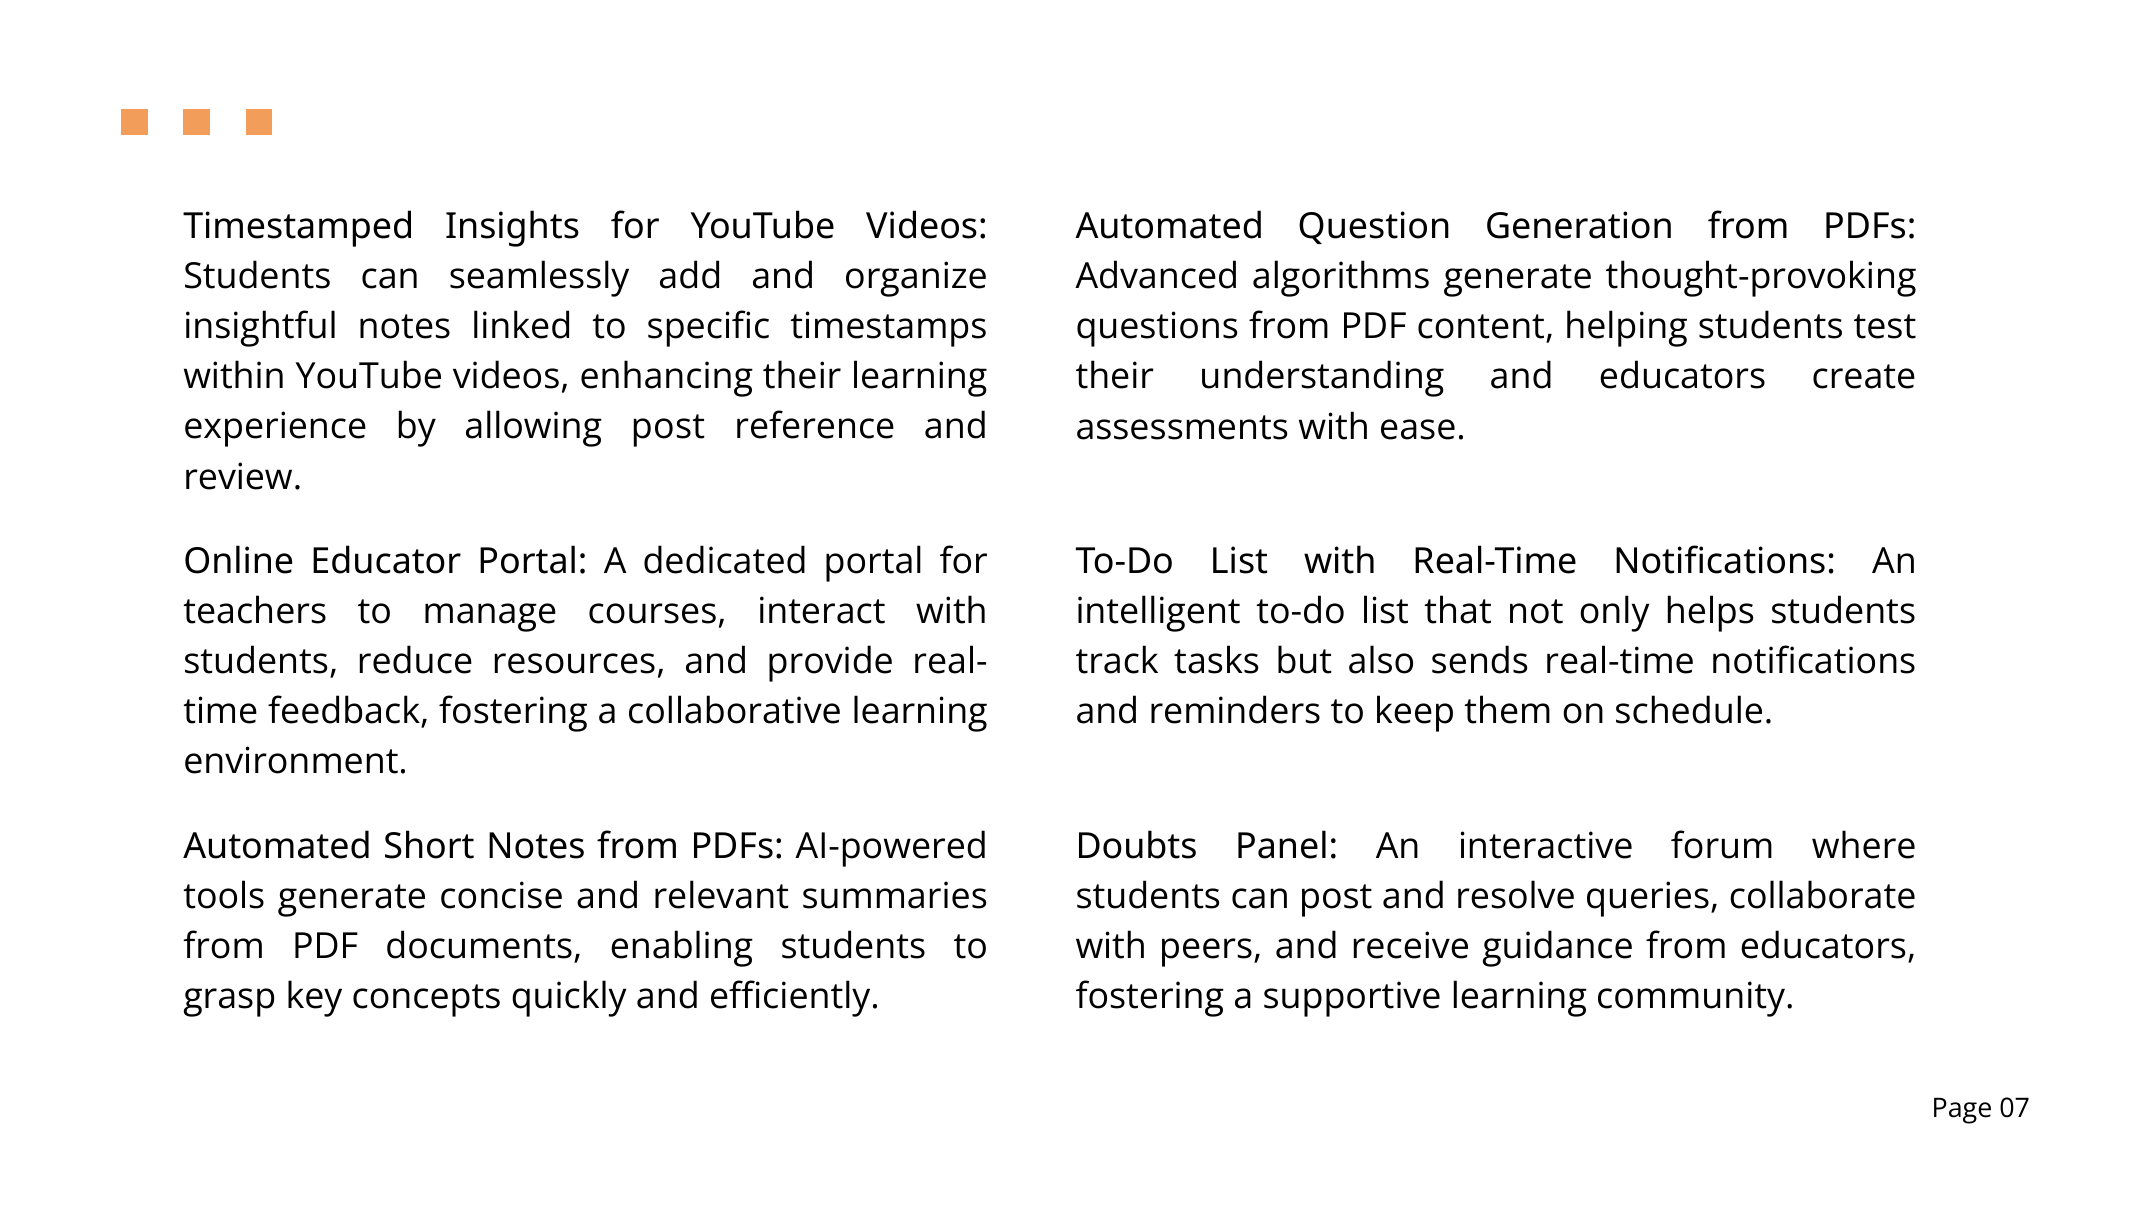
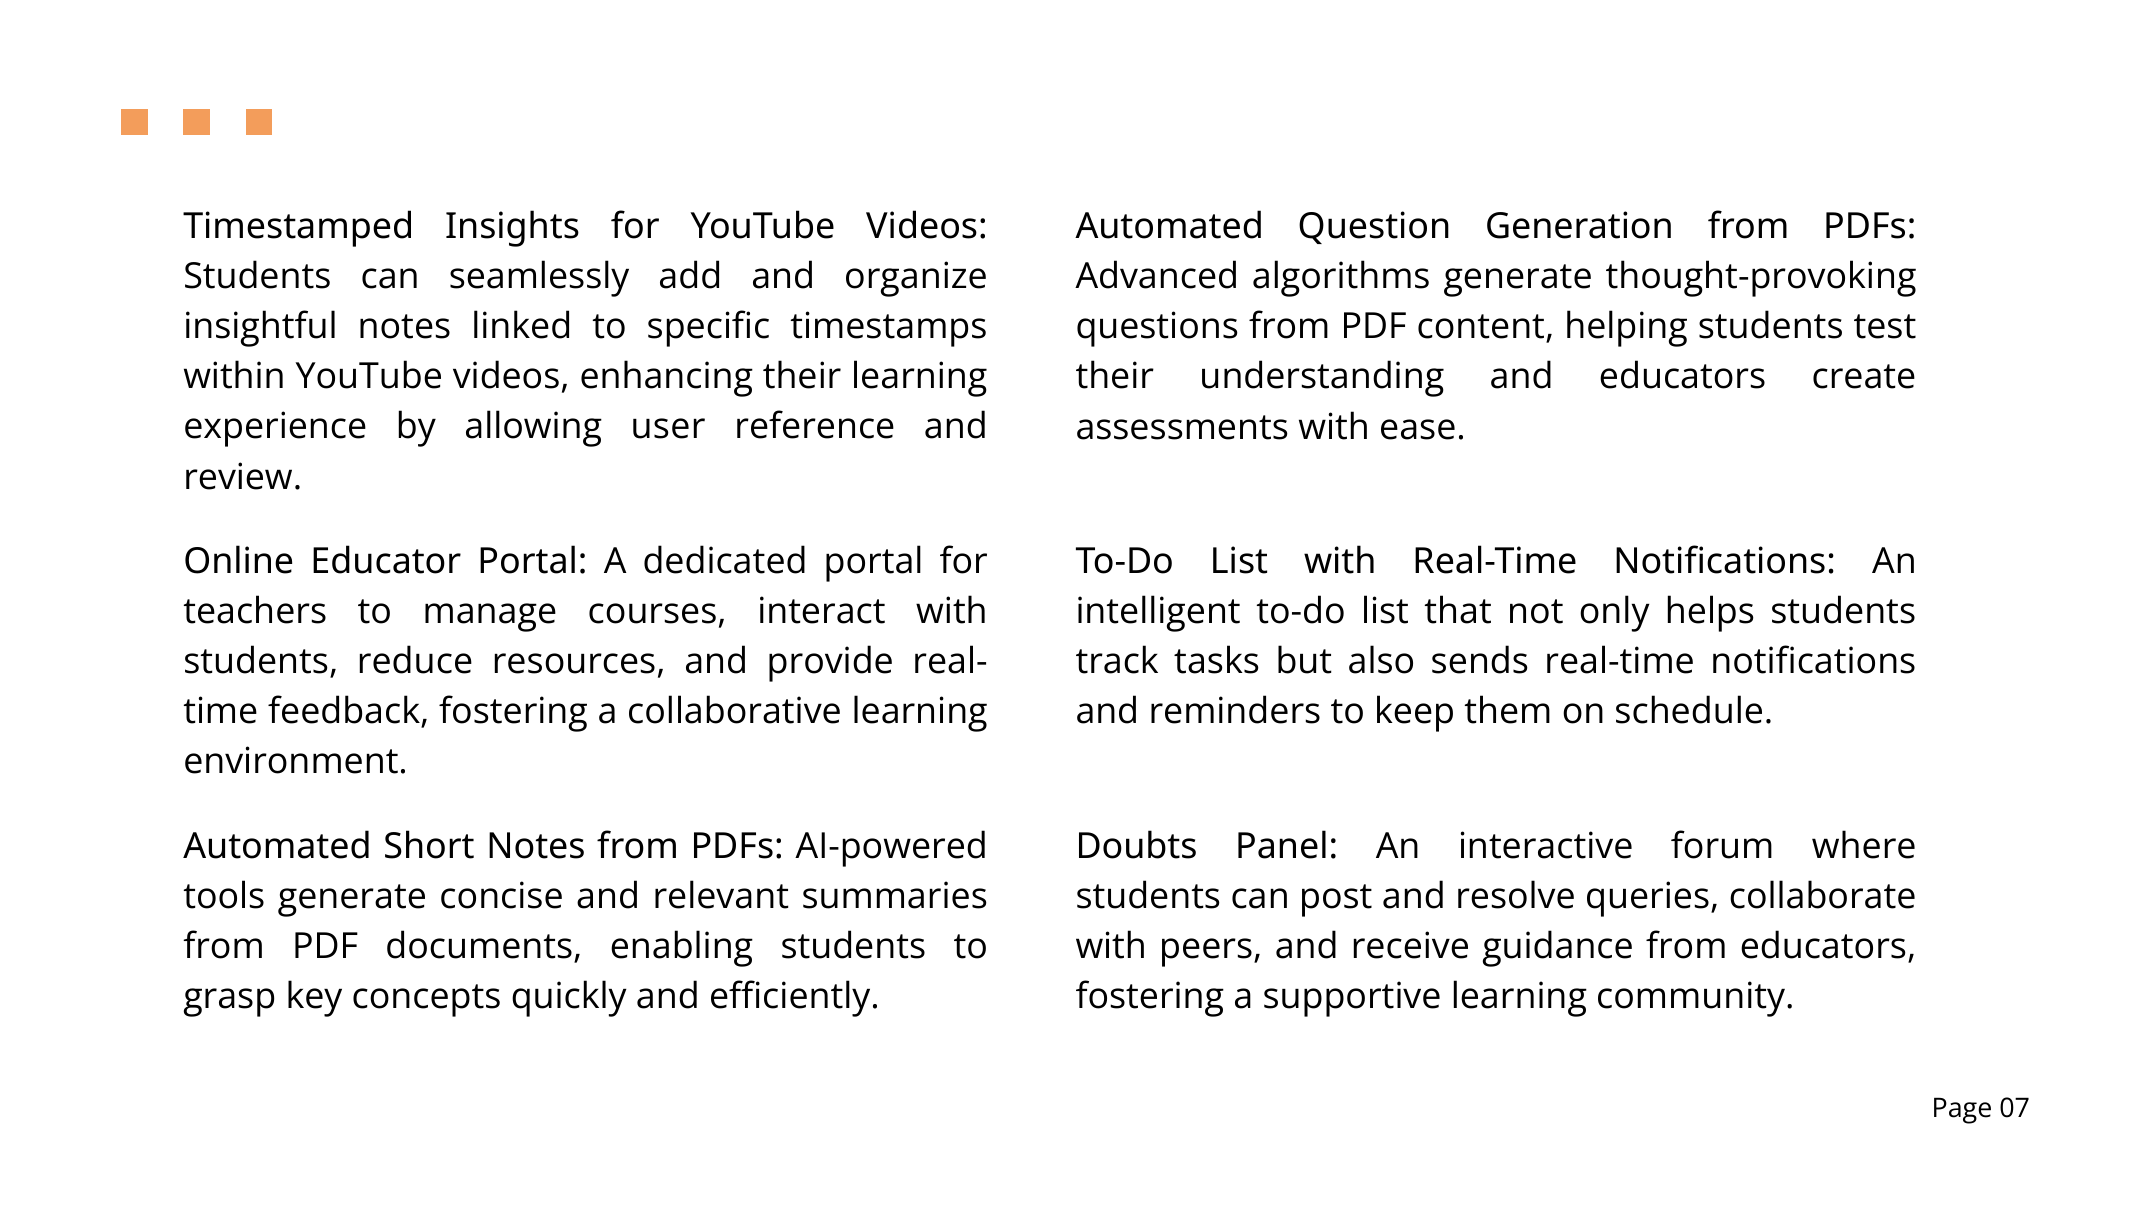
allowing post: post -> user (668, 427)
